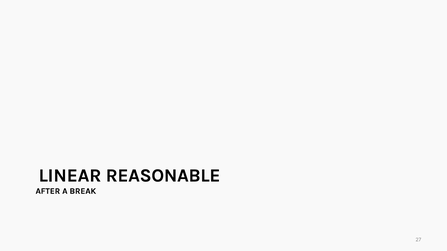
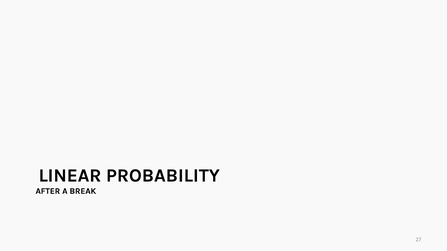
REASONABLE: REASONABLE -> PROBABILITY (163, 176)
